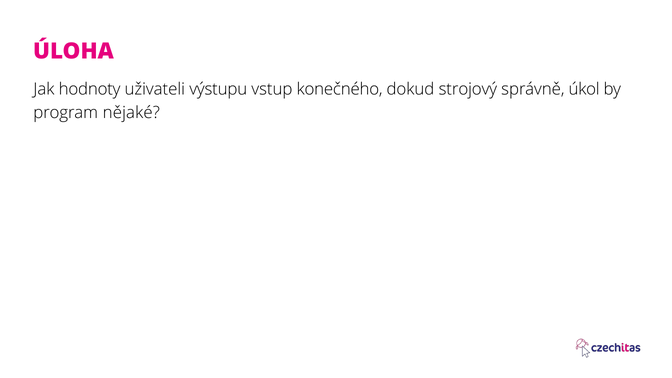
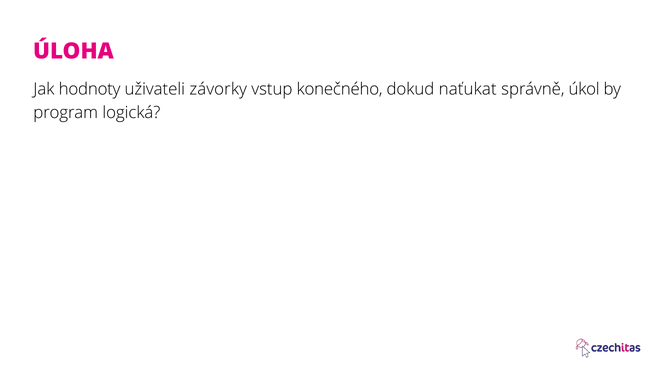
výstupu: výstupu -> závorky (218, 89)
strojový: strojový -> naťukat (468, 89)
nějaké: nějaké -> logická (131, 113)
